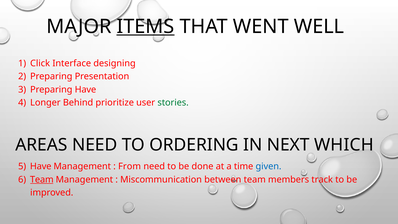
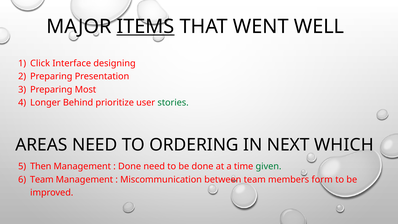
Preparing Have: Have -> Most (85, 90)
Have: Have -> Then (41, 166)
From: From -> Done (130, 166)
given colour: blue -> green (269, 166)
Team underline: present -> none (42, 179)
track: track -> form (322, 179)
